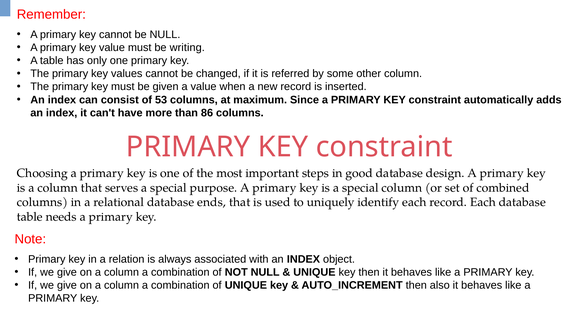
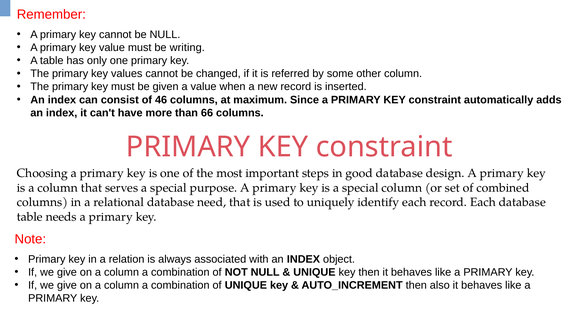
53: 53 -> 46 (161, 100)
86: 86 -> 66 (207, 113)
ends: ends -> need (212, 202)
